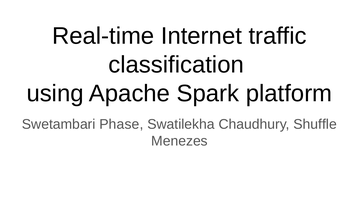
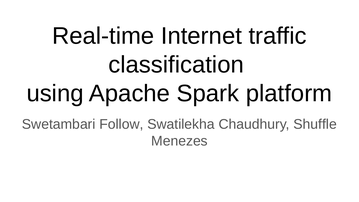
Phase: Phase -> Follow (121, 124)
